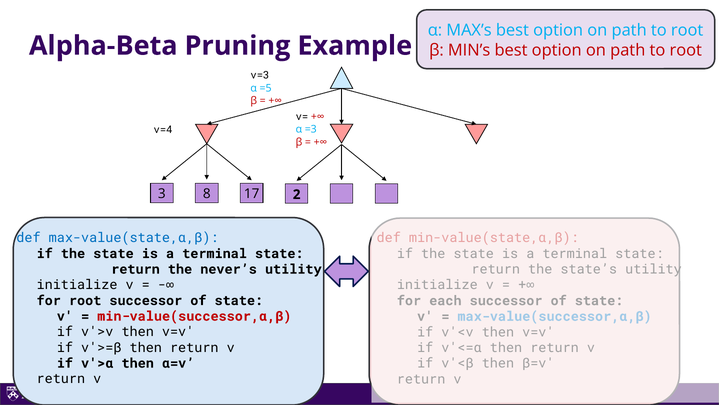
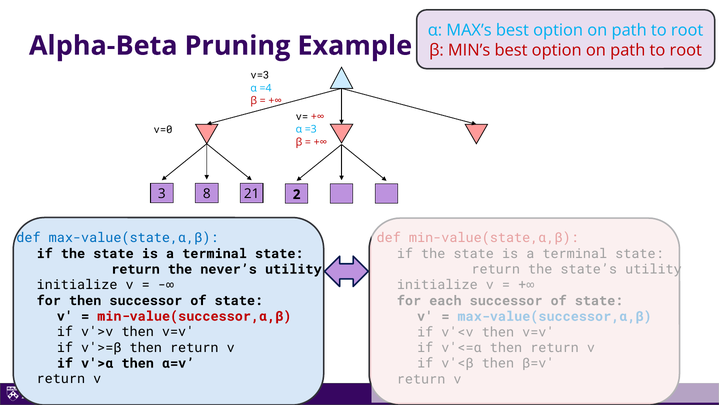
=5: =5 -> =4 (266, 88)
v=4: v=4 -> v=0 (163, 130)
17: 17 -> 21 (252, 194)
for root: root -> then (85, 300)
